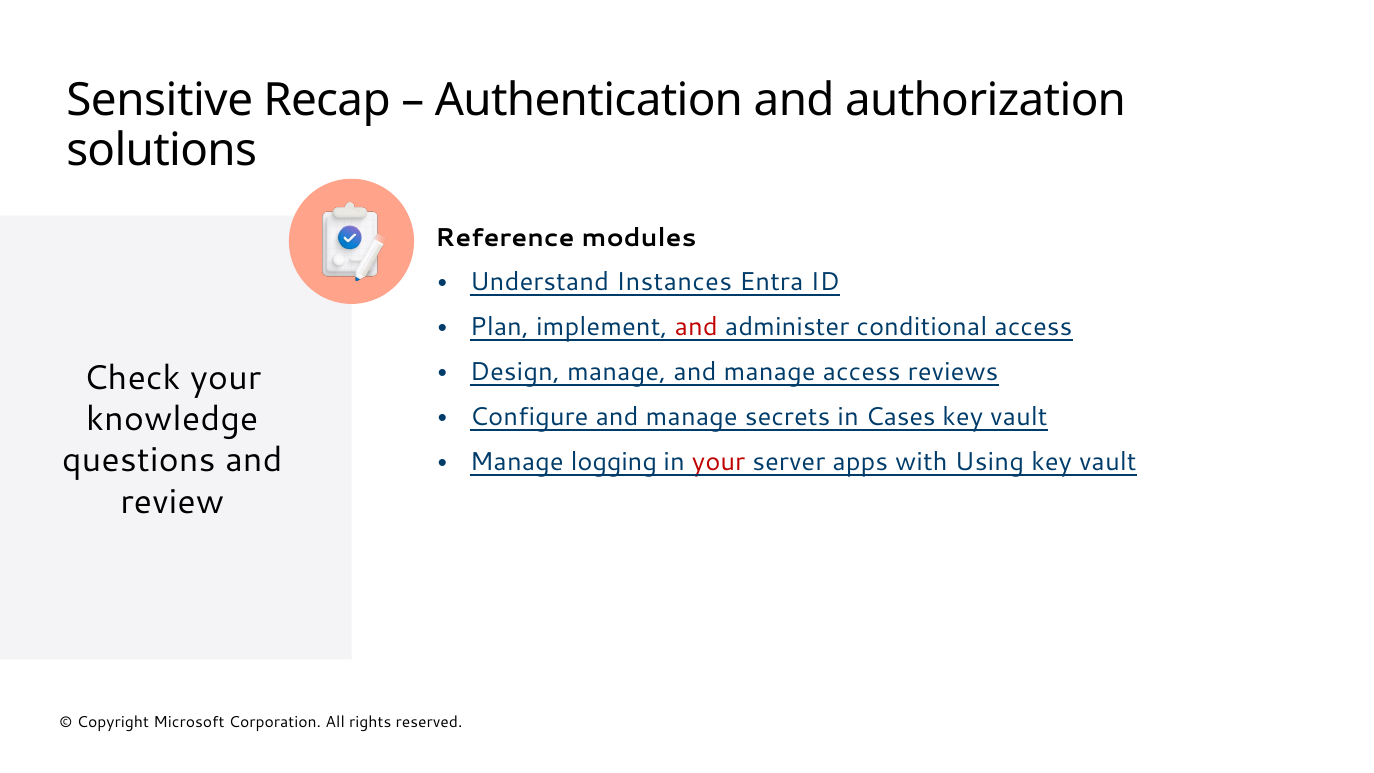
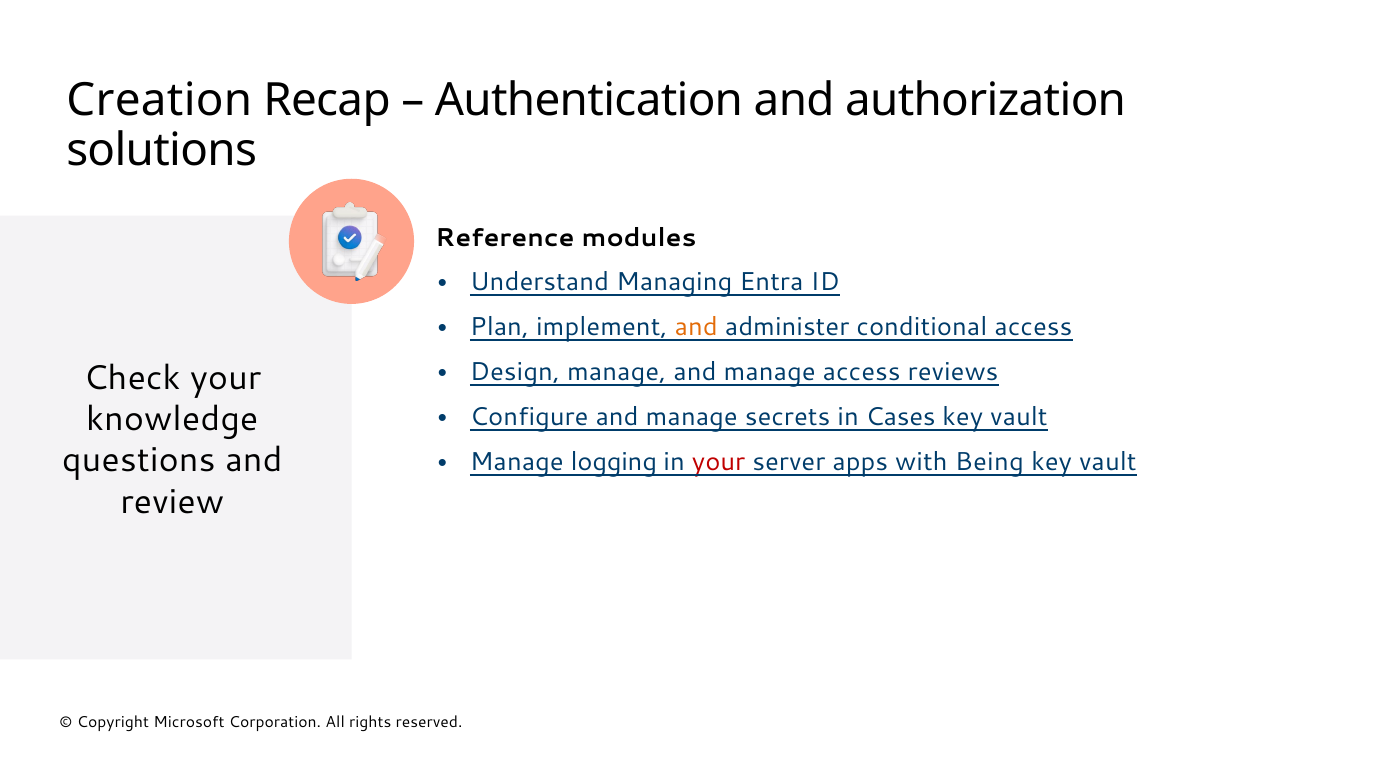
Sensitive: Sensitive -> Creation (159, 101)
Instances: Instances -> Managing (674, 282)
and colour: red -> orange (696, 327)
Using: Using -> Being (989, 462)
